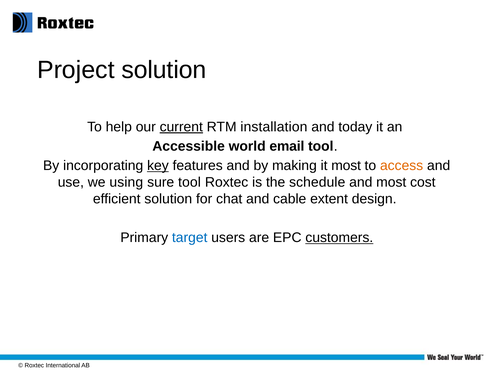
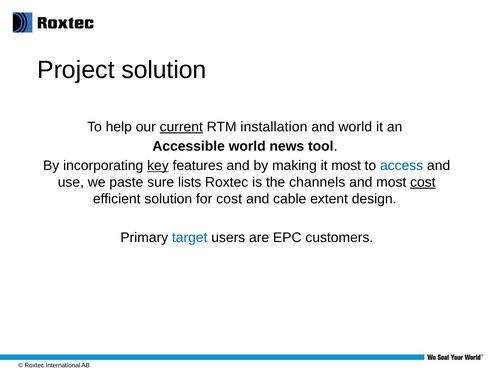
and today: today -> world (355, 127)
email: email -> news (287, 146)
access colour: orange -> blue (402, 166)
using: using -> paste (126, 182)
sure tool: tool -> lists (190, 182)
schedule: schedule -> channels (317, 182)
cost underline: none -> present (423, 182)
for chat: chat -> cost (229, 199)
customers underline: present -> none (339, 238)
